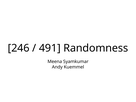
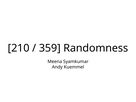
246: 246 -> 210 (19, 48)
491: 491 -> 359 (50, 48)
